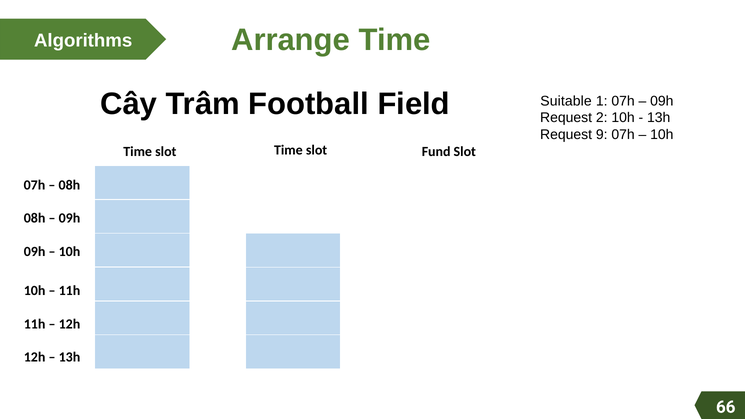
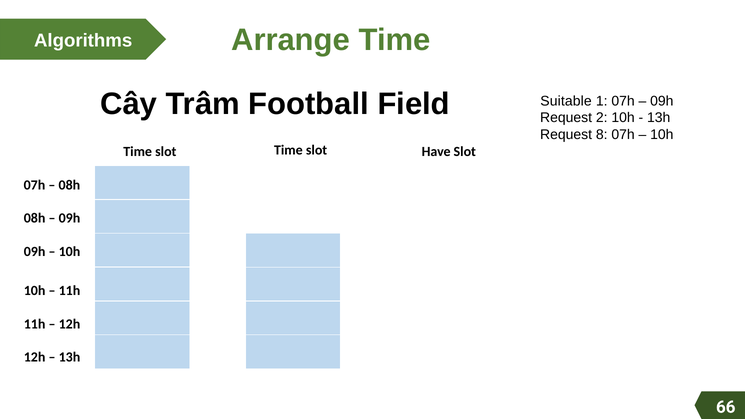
9: 9 -> 8 (602, 134)
Fund: Fund -> Have (436, 151)
